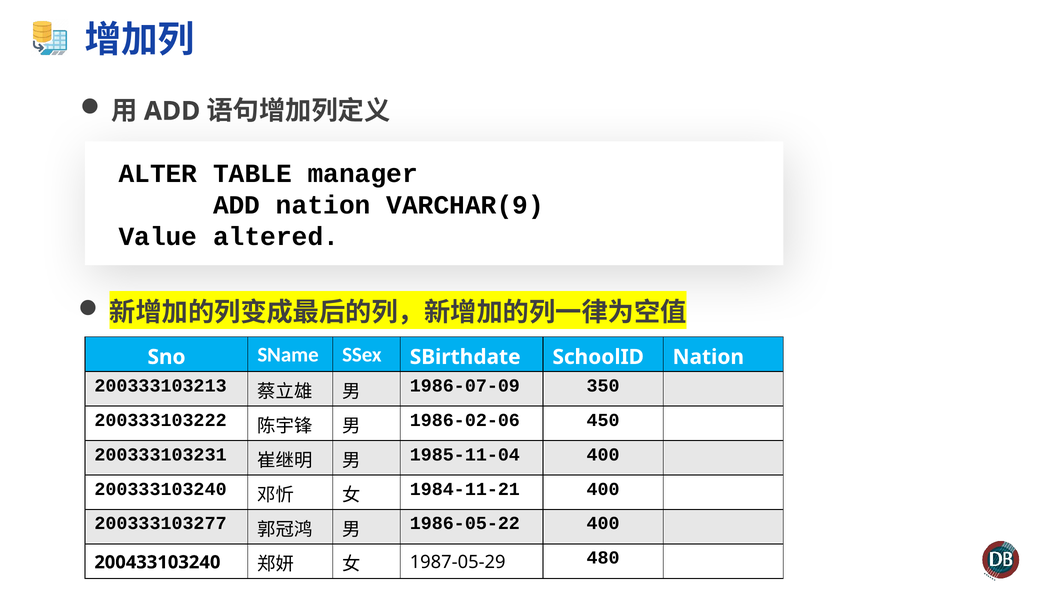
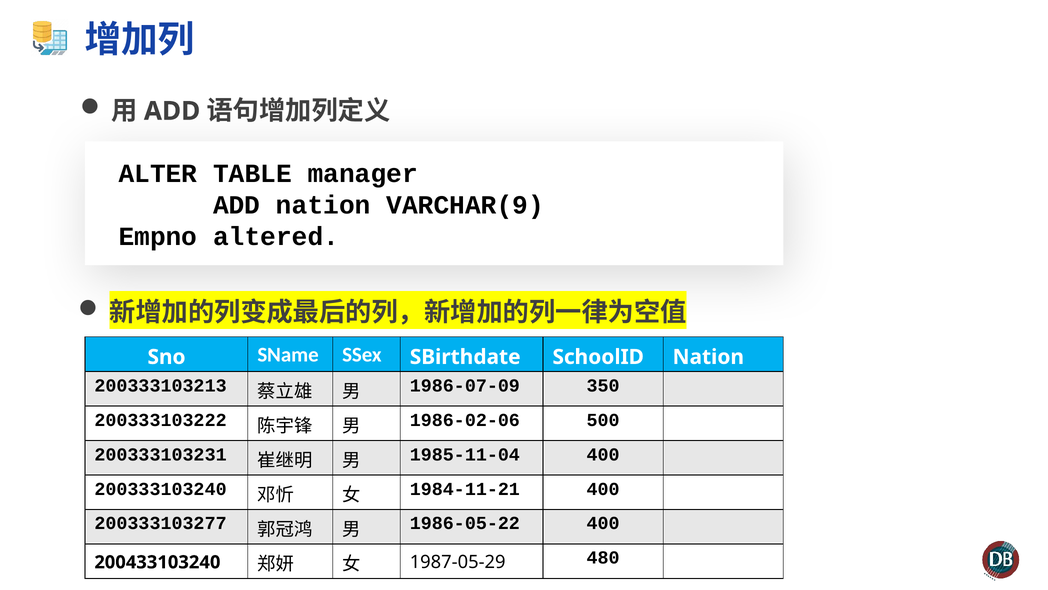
Value: Value -> Empno (158, 236)
450: 450 -> 500 (603, 420)
